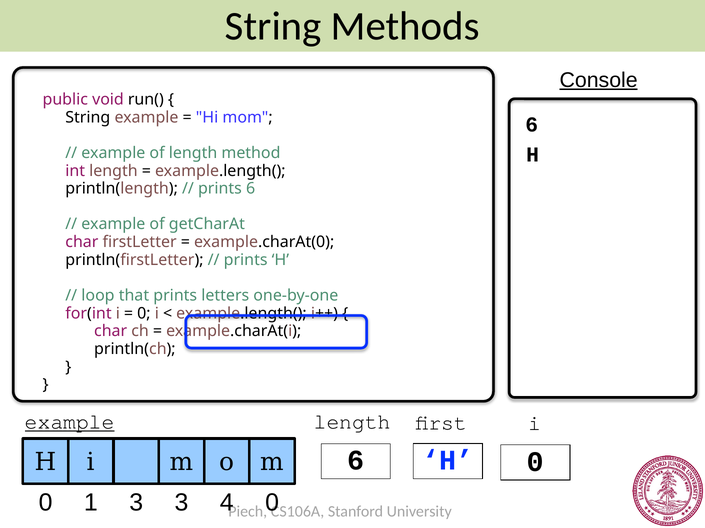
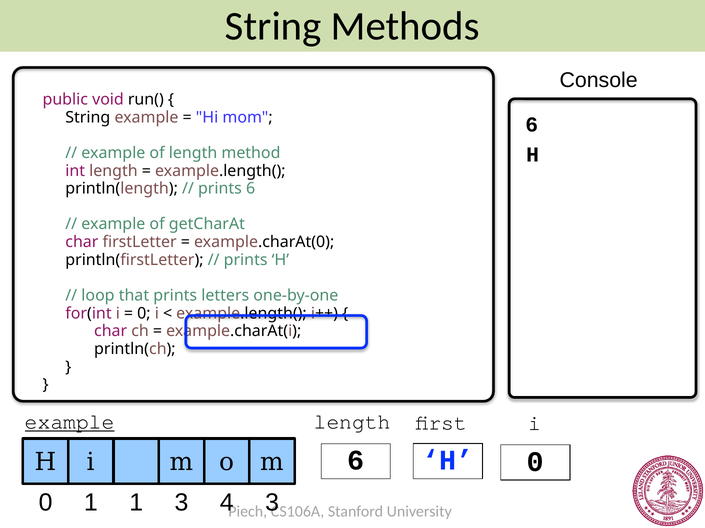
Console underline: present -> none (599, 80)
1 3: 3 -> 1 (136, 503)
4 0: 0 -> 3 (272, 503)
